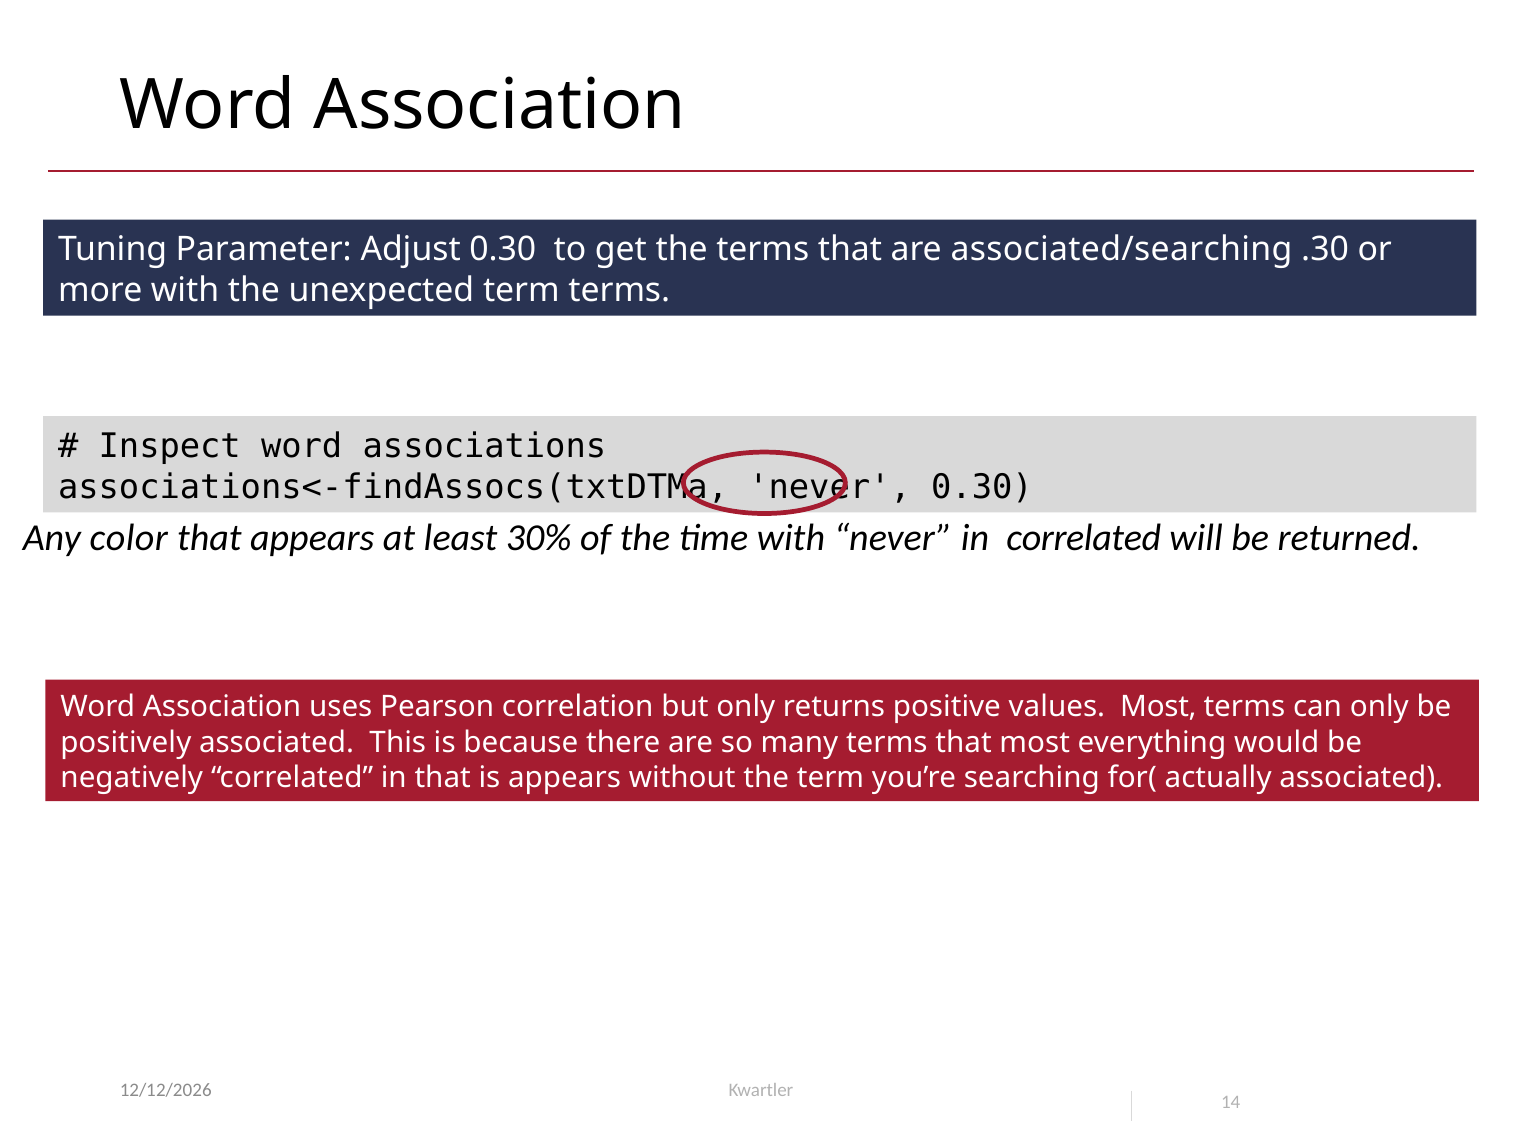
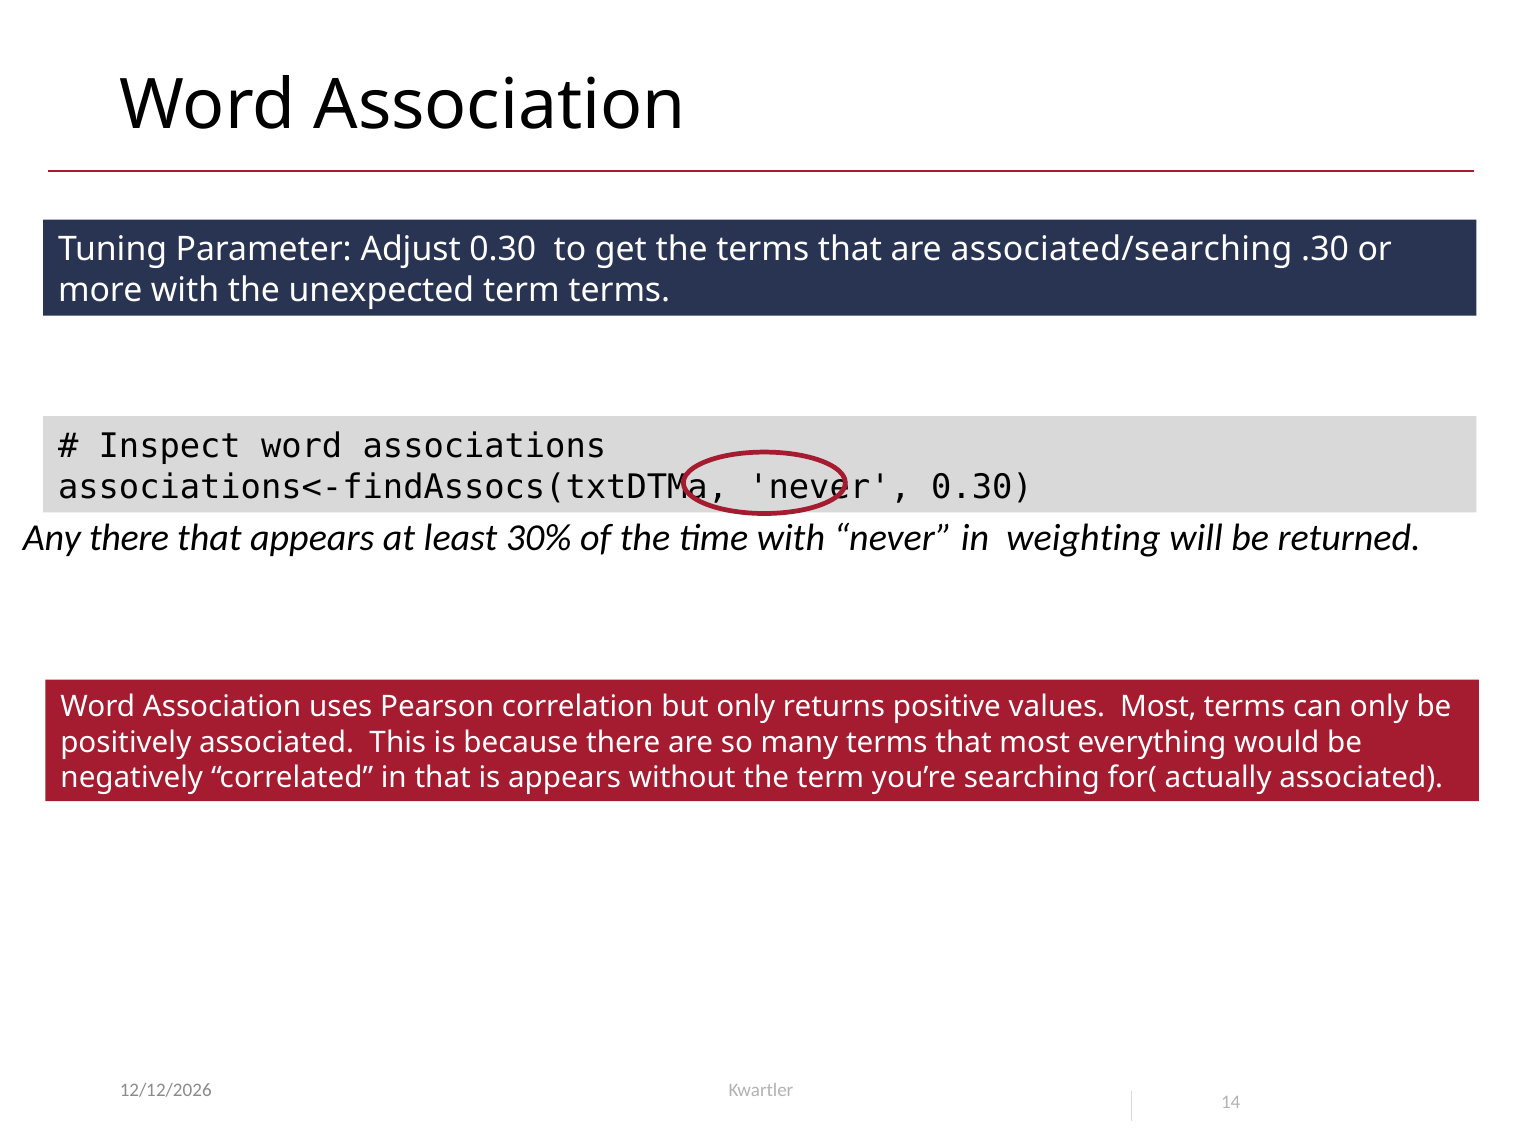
Any color: color -> there (129, 538)
in correlated: correlated -> weighting (1083, 538)
